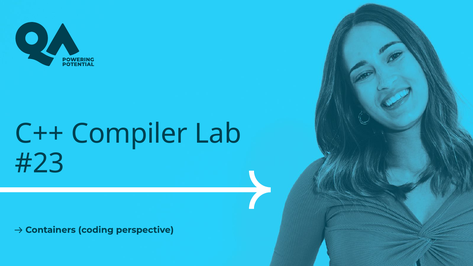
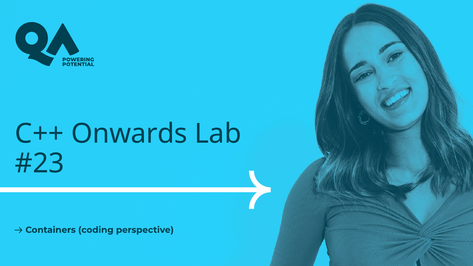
Compiler: Compiler -> Onwards (129, 134)
